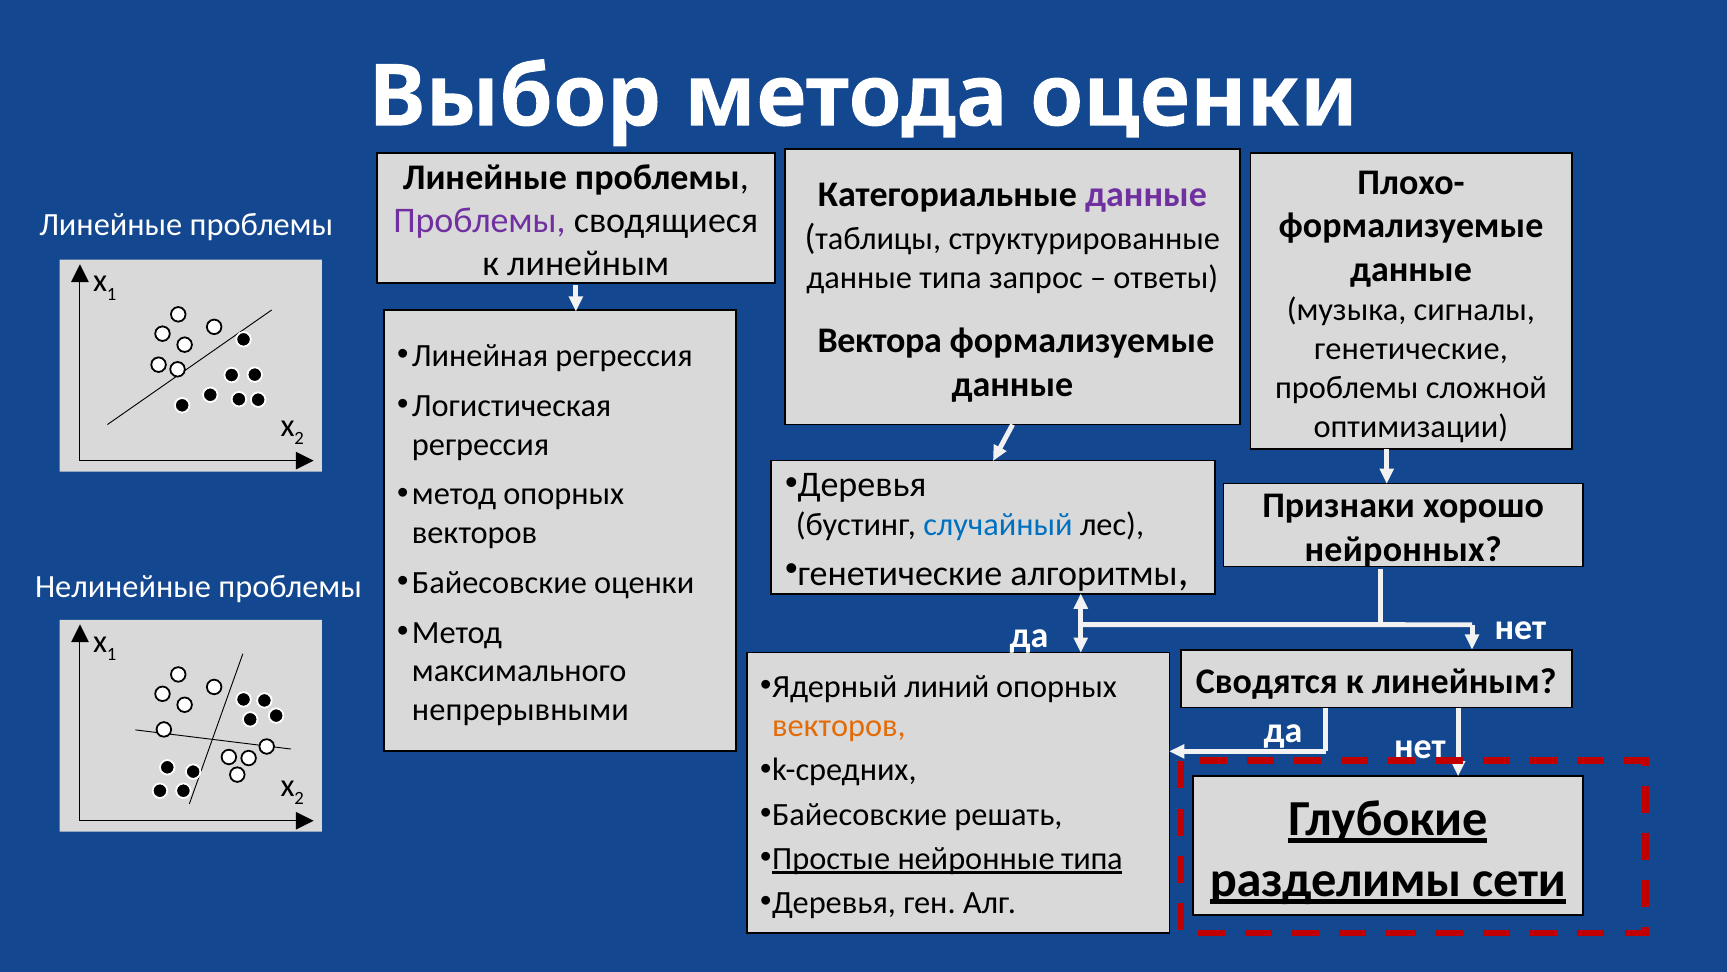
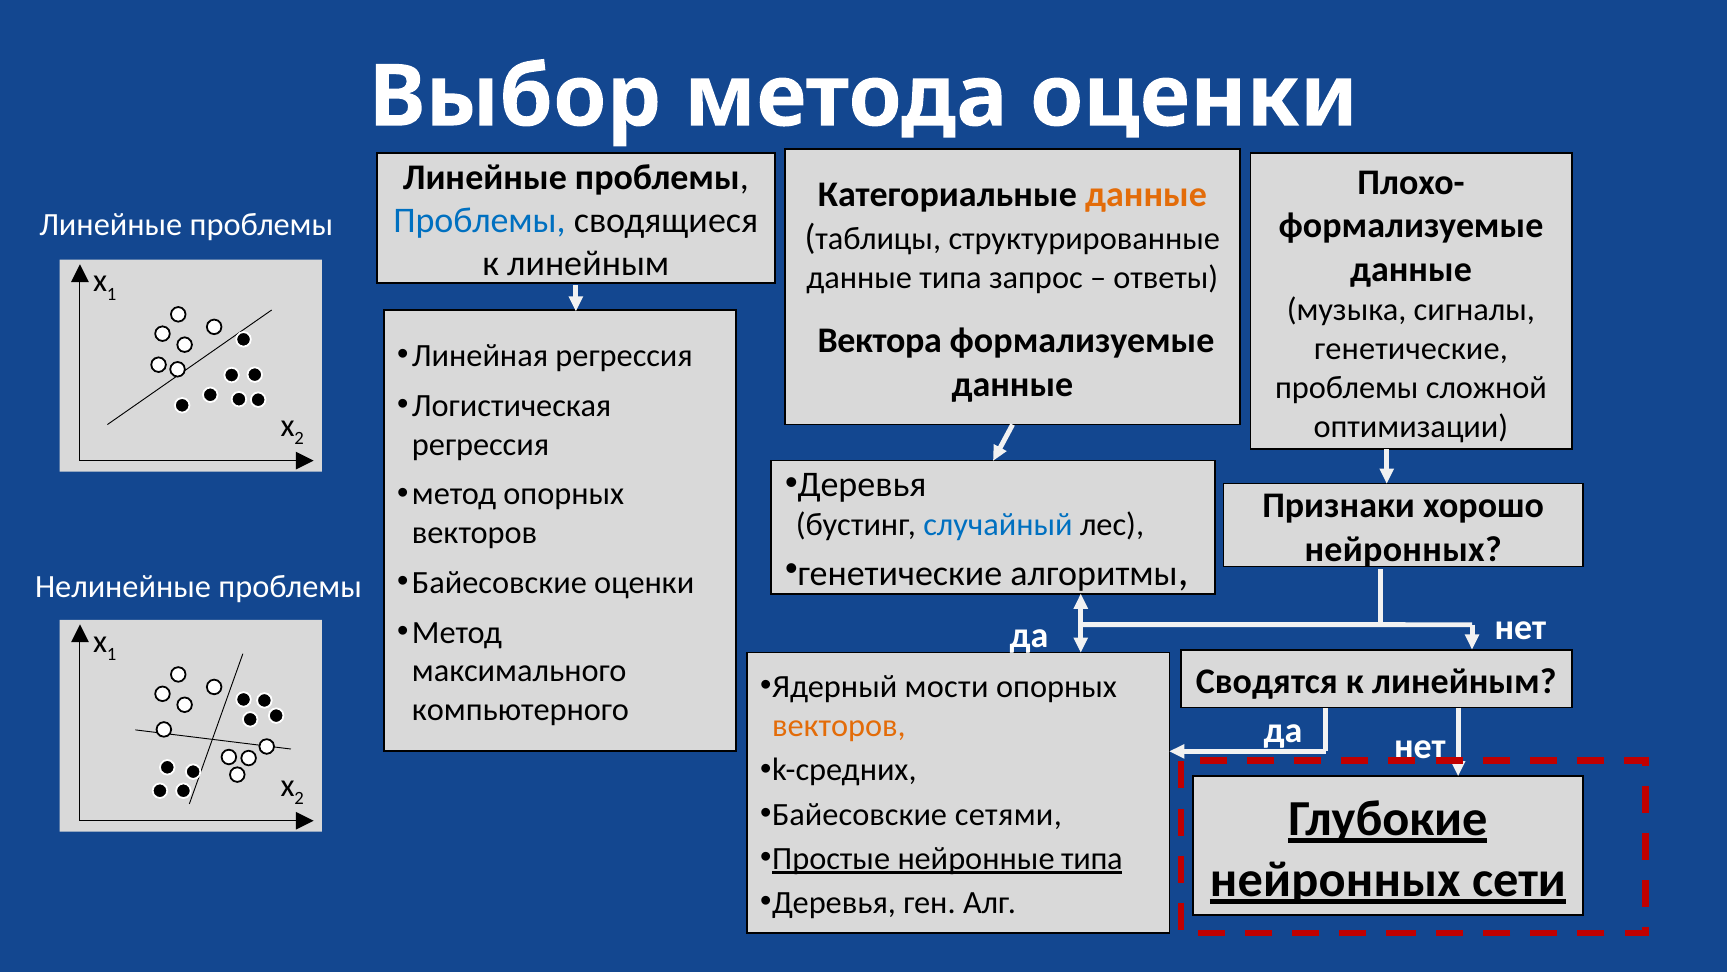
данные colour: purple -> orange (1146, 194)
Проблемы colour: purple -> blue (479, 220)
линий: линий -> мости (947, 687)
непрерывными: непрерывными -> компьютерного (521, 710)
решать: решать -> сетями (1008, 814)
разделимы: разделимы -> нейронных (1335, 879)
